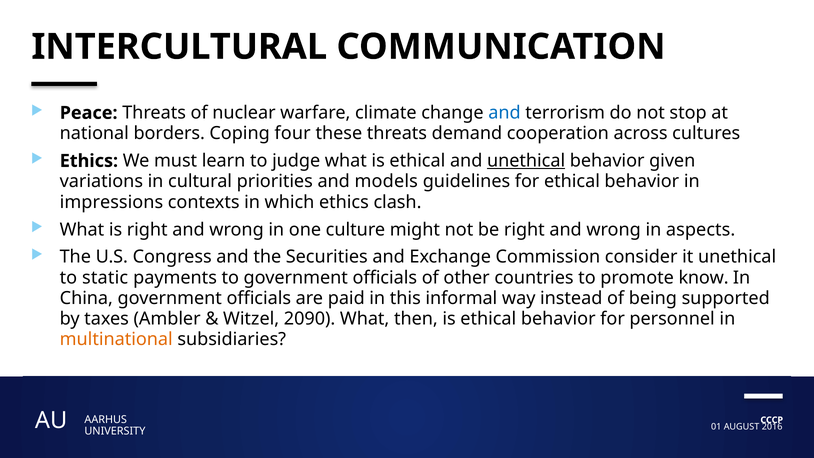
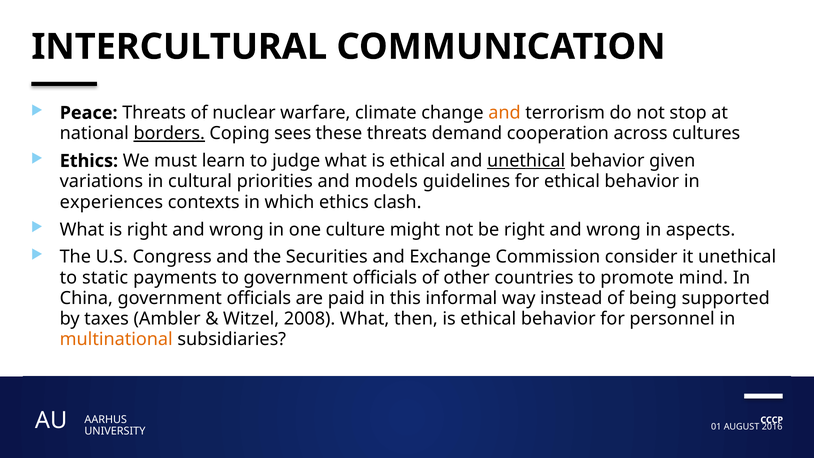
and colour: blue -> orange (504, 113)
borders underline: none -> present (169, 133)
four: four -> sees (293, 133)
impressions: impressions -> experiences (111, 202)
know: know -> mind (703, 277)
2090: 2090 -> 2008 (310, 319)
